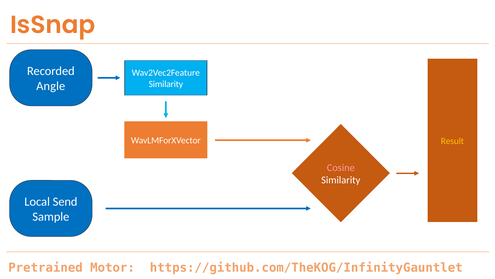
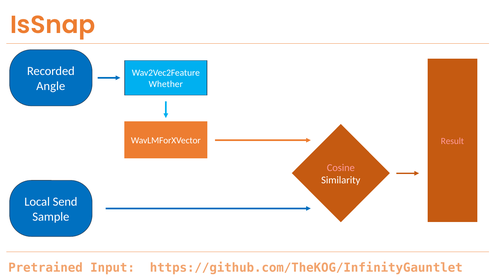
Similarity: Similarity -> Whether (166, 84)
Result colour: yellow -> pink (452, 141)
Motor: Motor -> Input (113, 267)
